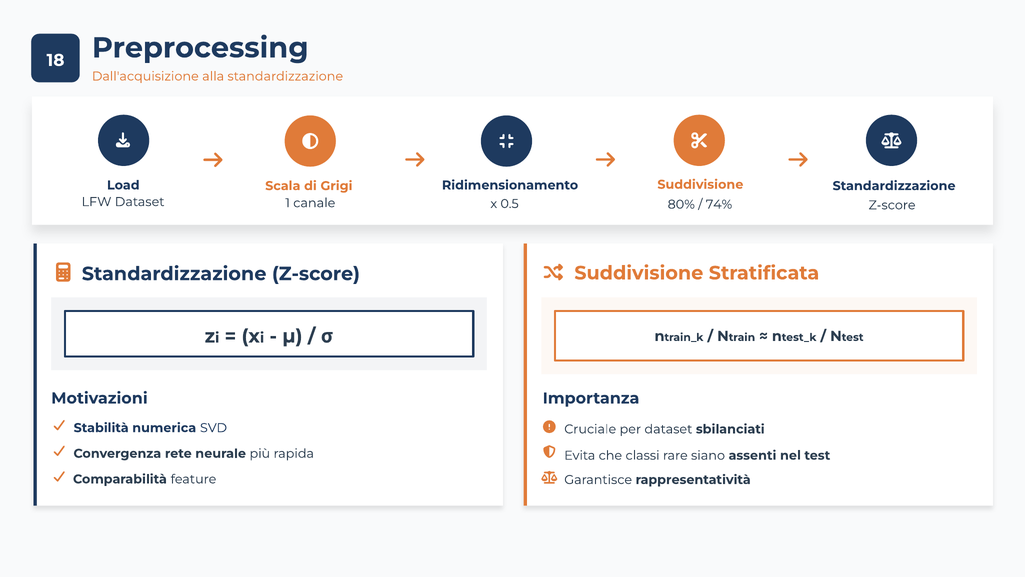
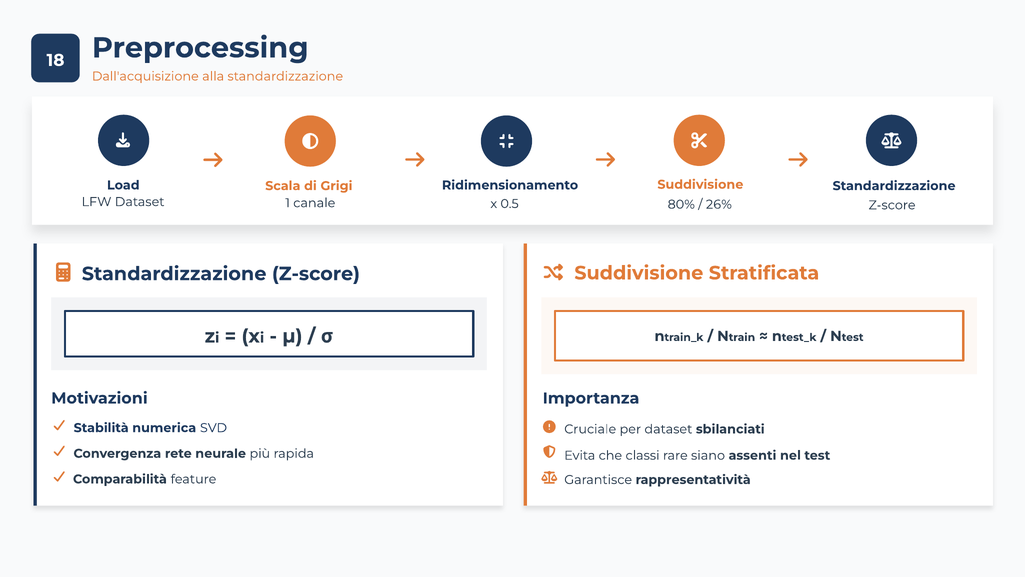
74%: 74% -> 26% (719, 204)
